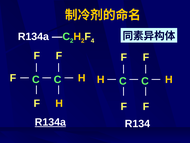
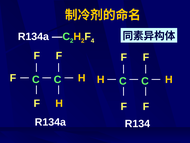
R134a underline: present -> none (50, 122)
